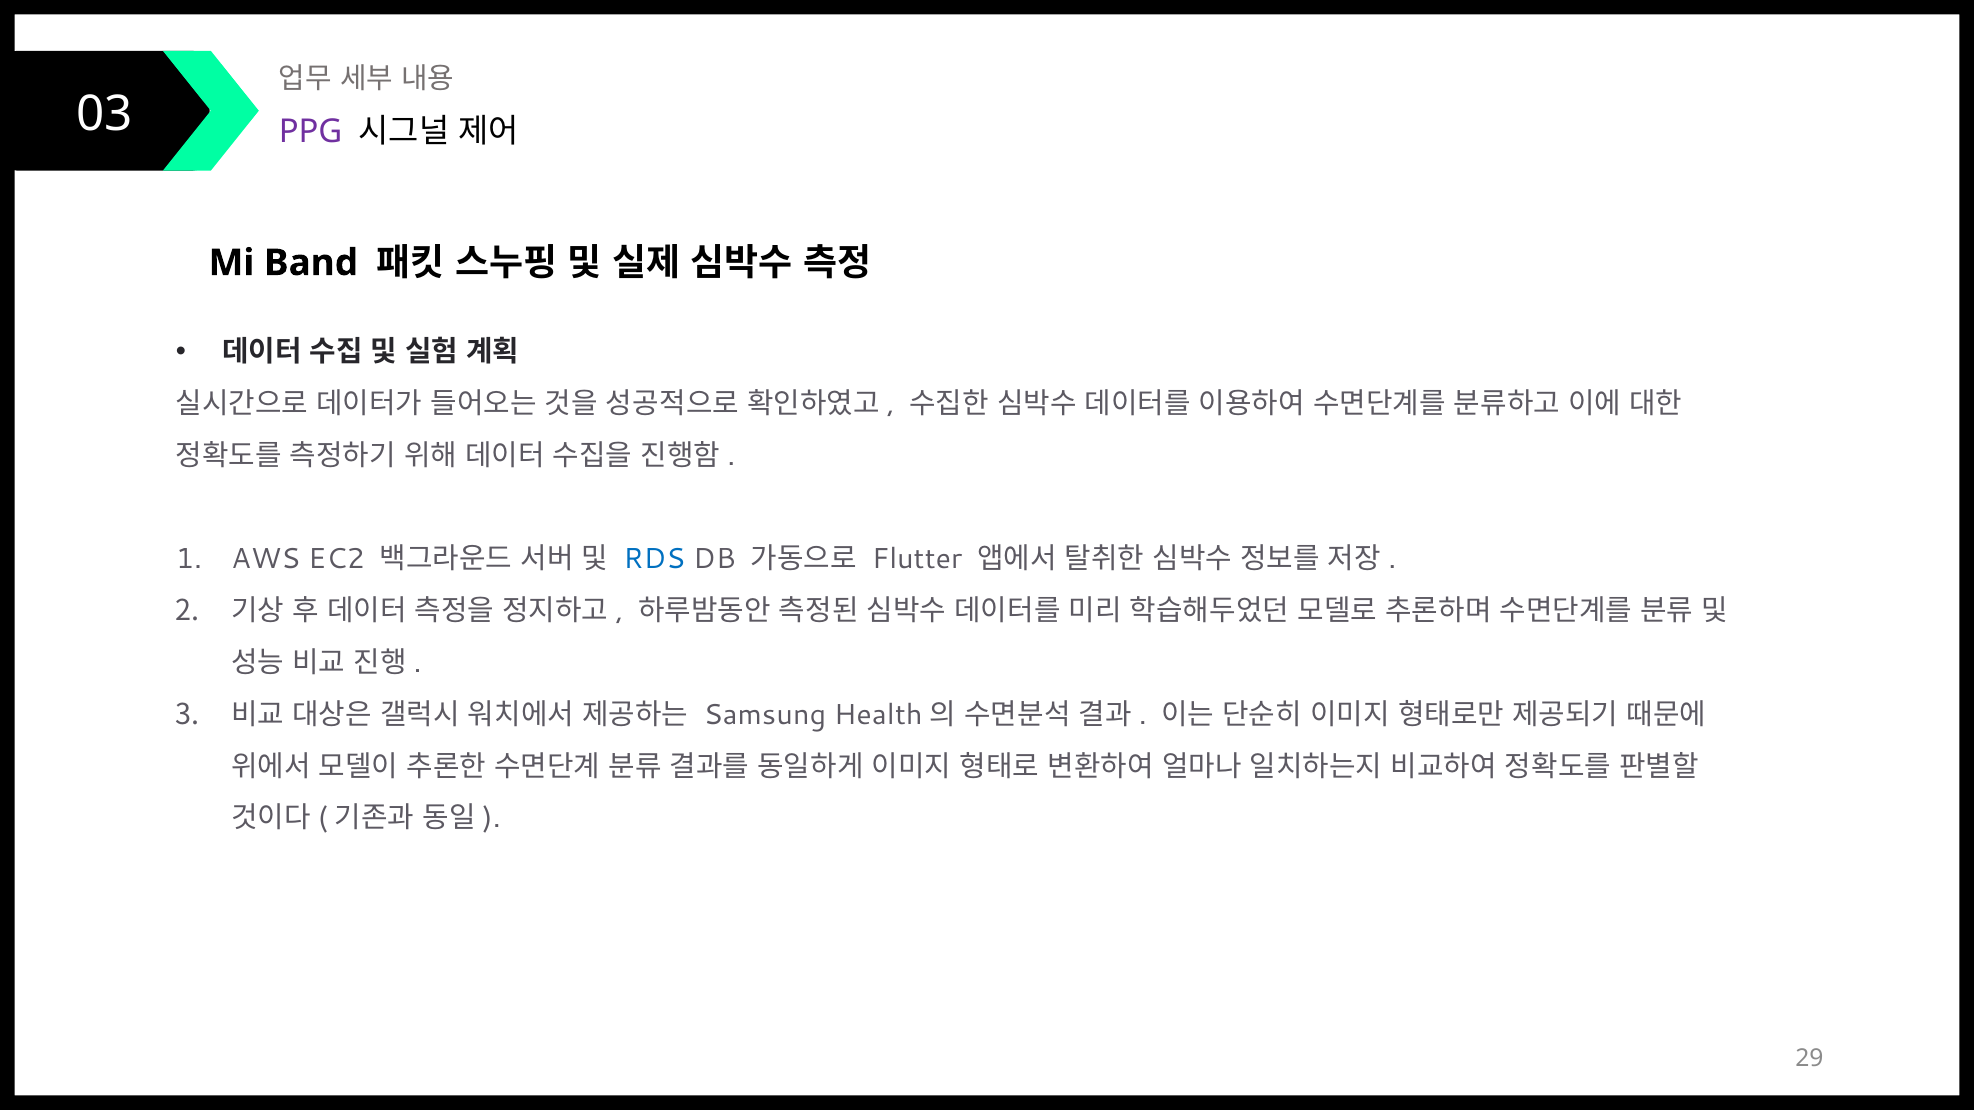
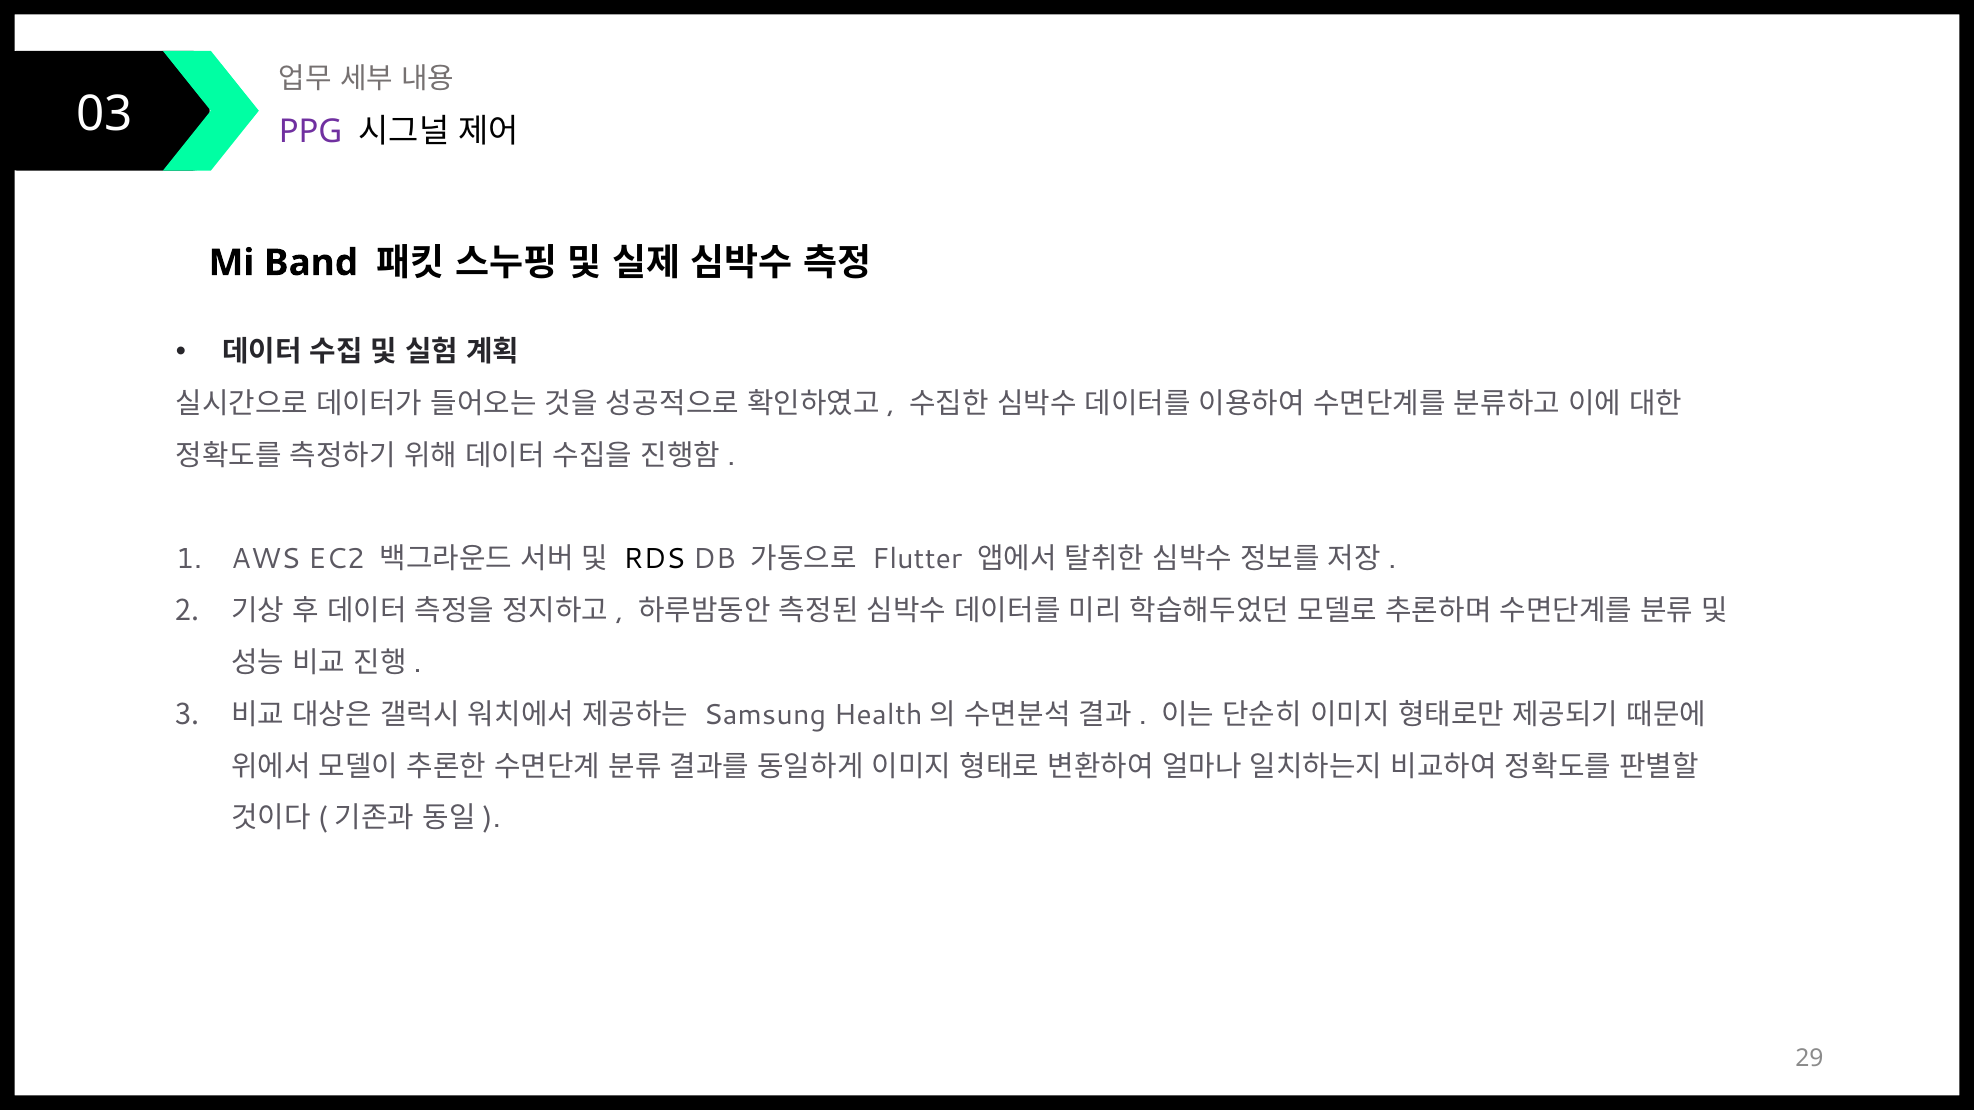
RDS colour: blue -> black (654, 559)
